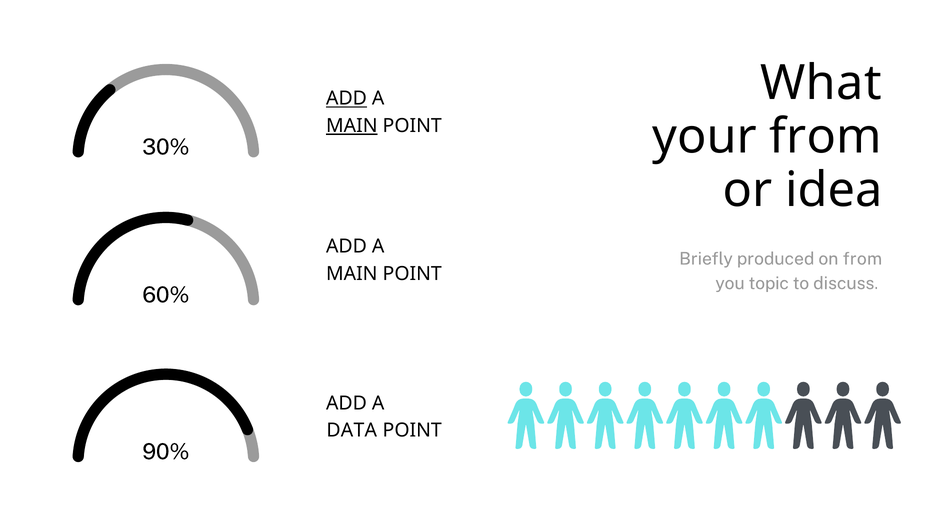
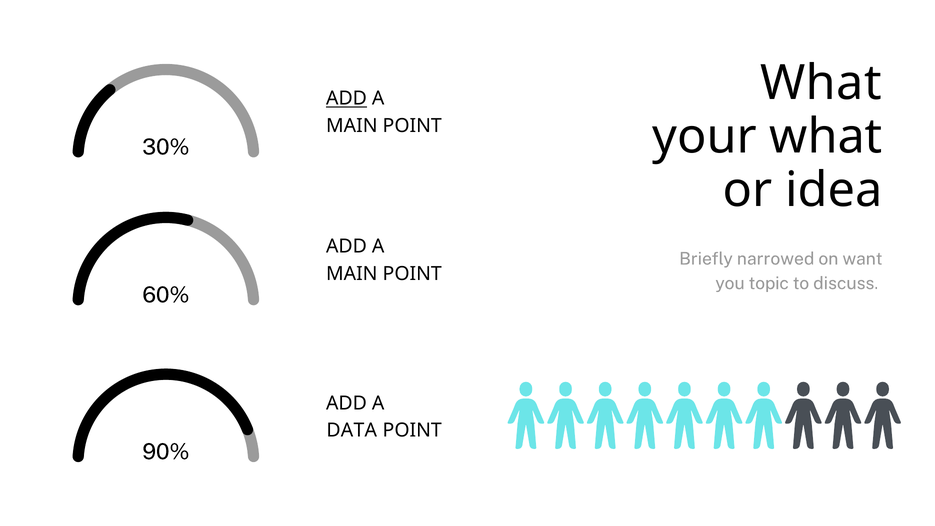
MAIN underline: present -> none (352, 126)
your from: from -> what (826, 137)
produced: produced -> narrowed (776, 259)
on from: from -> want (863, 259)
